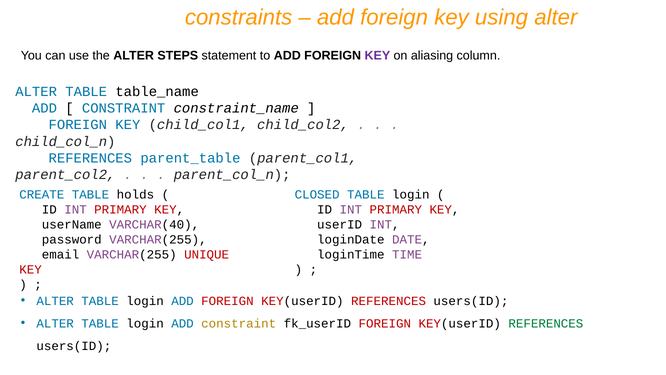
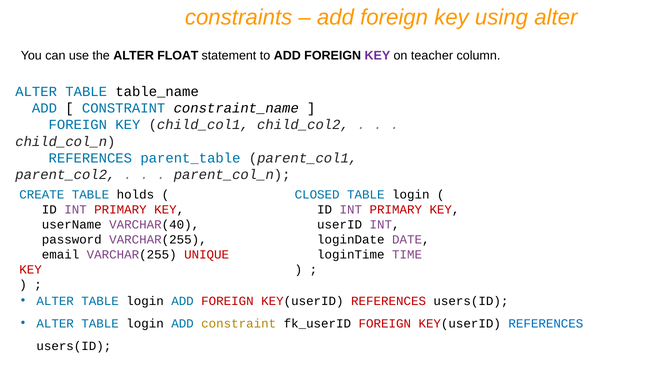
STEPS: STEPS -> FLOAT (178, 55)
aliasing: aliasing -> teacher (432, 55)
REFERENCES colour: green -> blue (546, 323)
